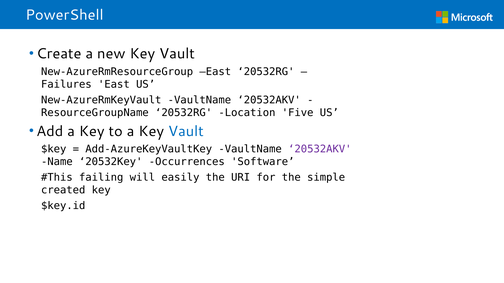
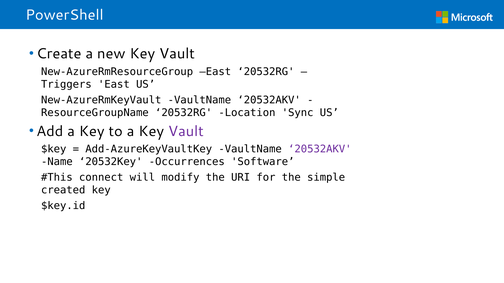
Failures: Failures -> Triggers (66, 85)
Five: Five -> Sync (298, 113)
Vault colour: blue -> purple (186, 131)
failing: failing -> connect (101, 178)
easily: easily -> modify (180, 178)
